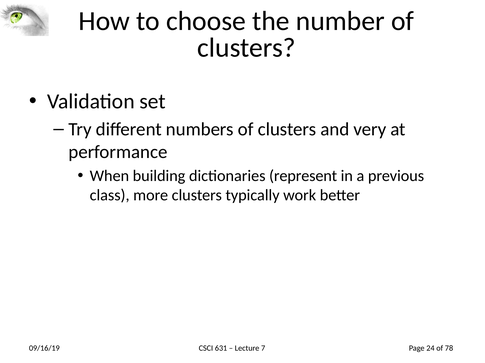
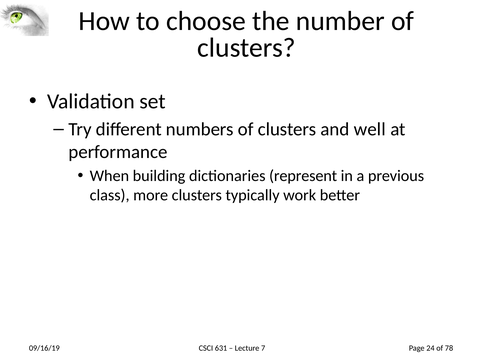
very: very -> well (370, 130)
